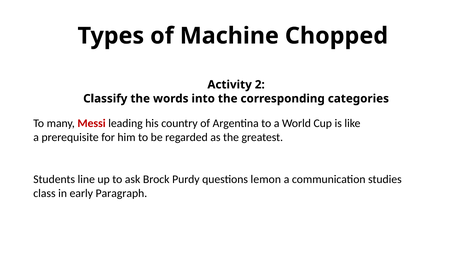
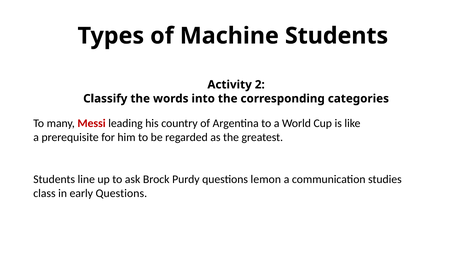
Machine Chopped: Chopped -> Students (337, 36)
early Paragraph: Paragraph -> Questions (121, 193)
